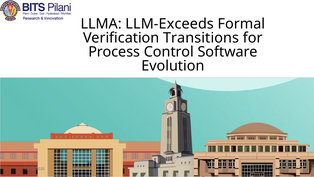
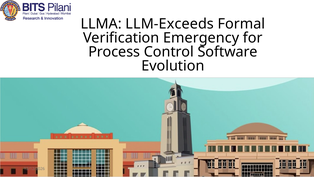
Transitions: Transitions -> Emergency (201, 38)
